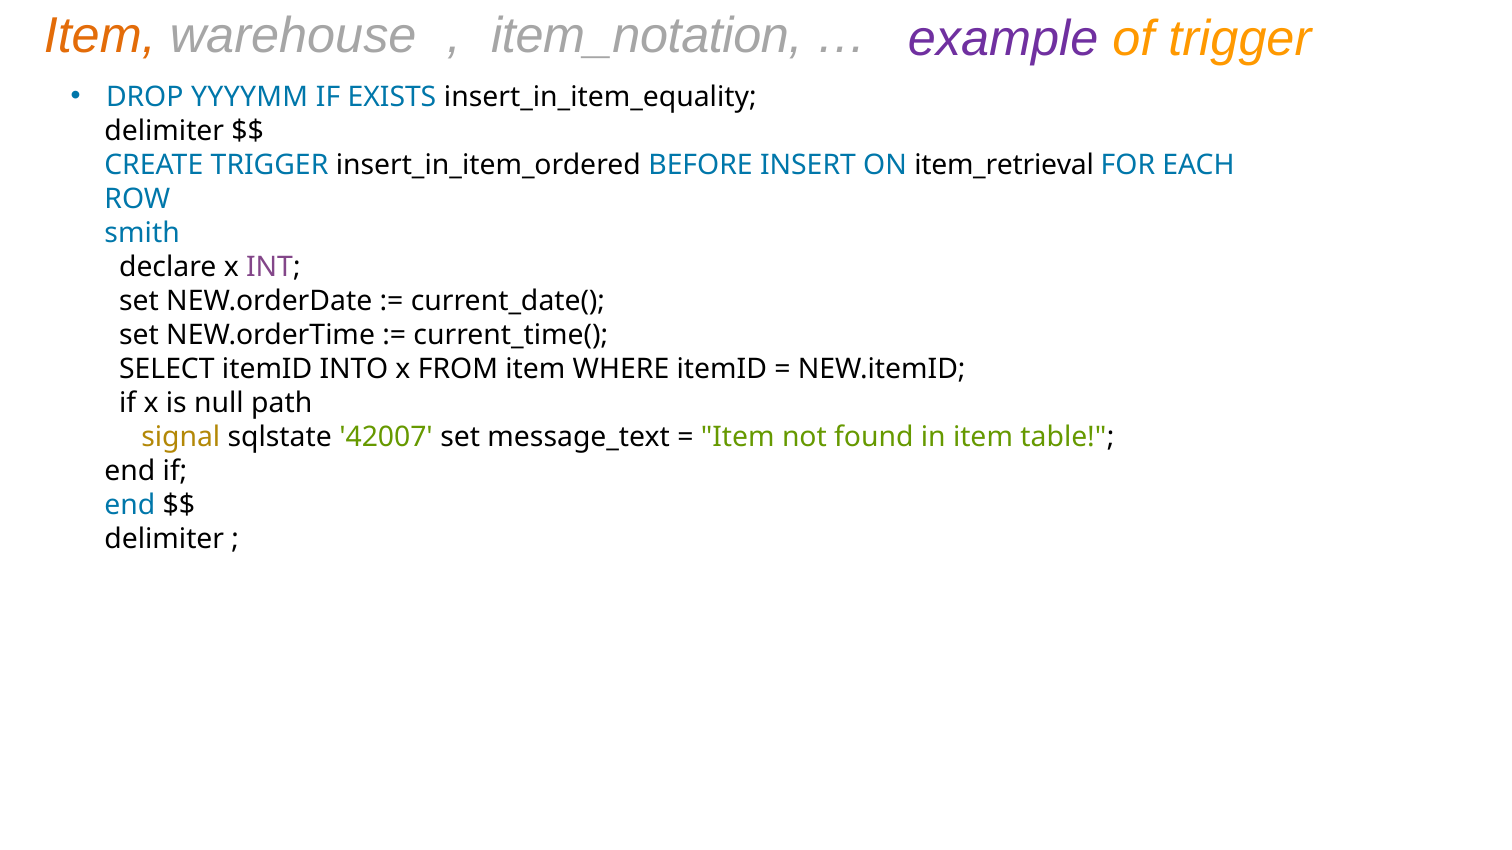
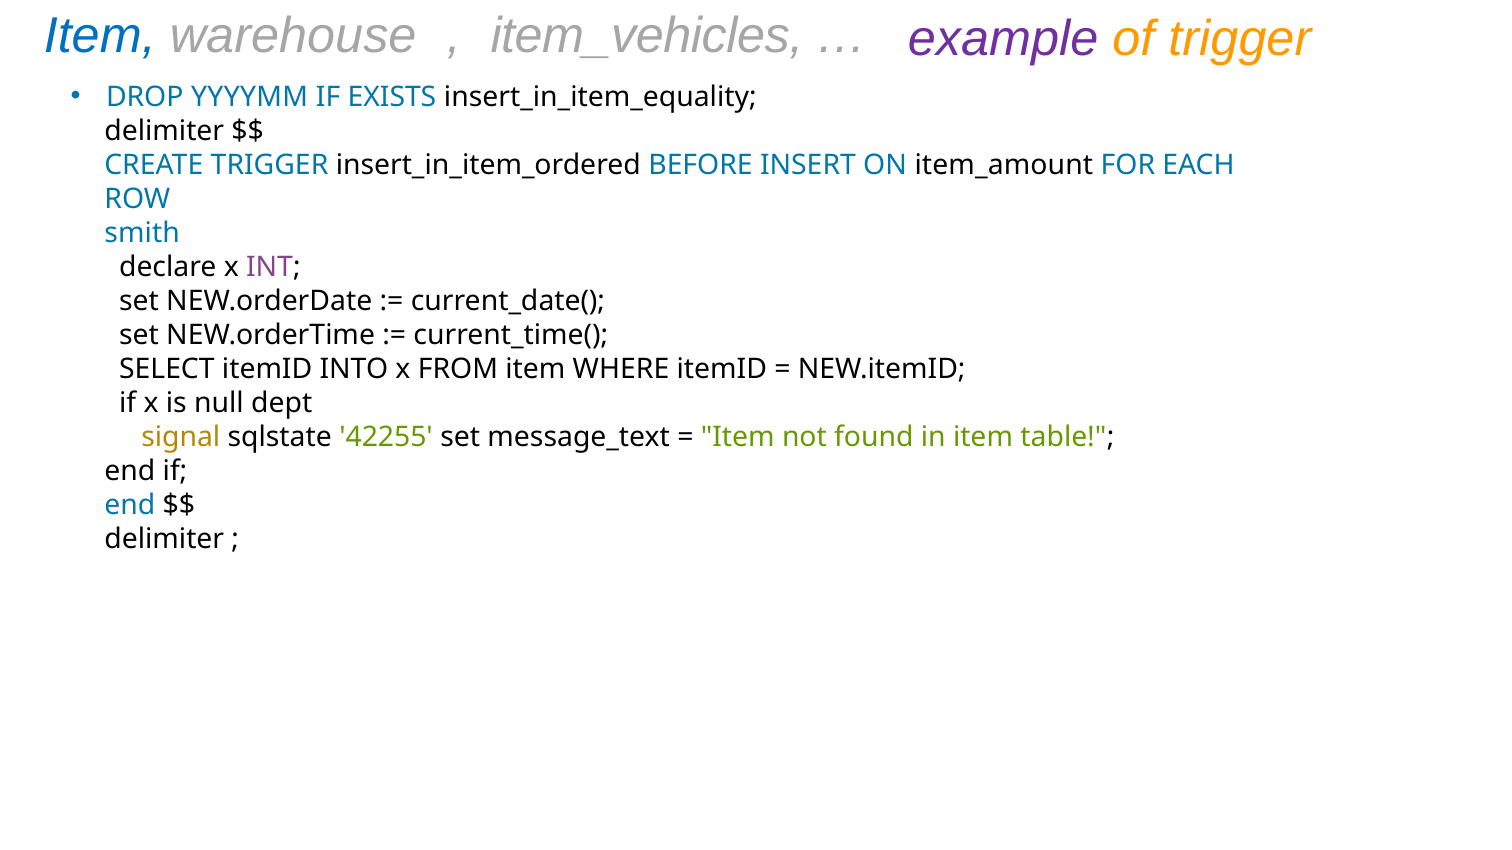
Item colour: orange -> blue (100, 36)
item_notation: item_notation -> item_vehicles (647, 36)
item_retrieval: item_retrieval -> item_amount (1004, 165)
path: path -> dept (282, 403)
42007: 42007 -> 42255 (386, 437)
